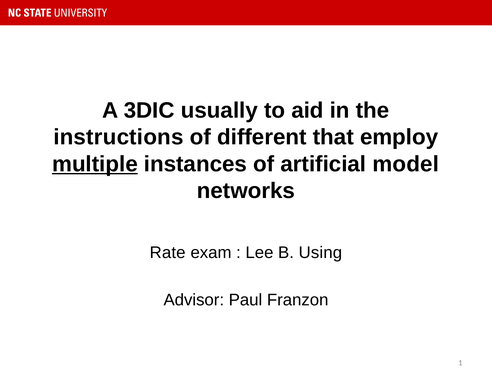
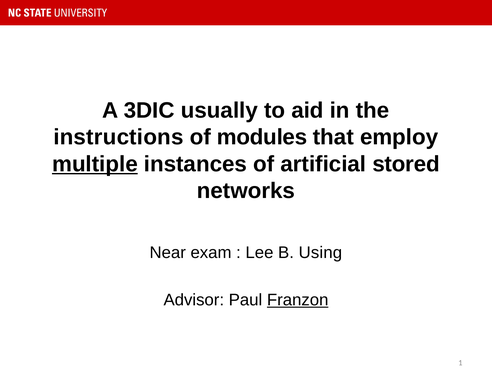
different: different -> modules (262, 137)
model: model -> stored (406, 164)
Rate: Rate -> Near (168, 253)
Franzon underline: none -> present (298, 300)
